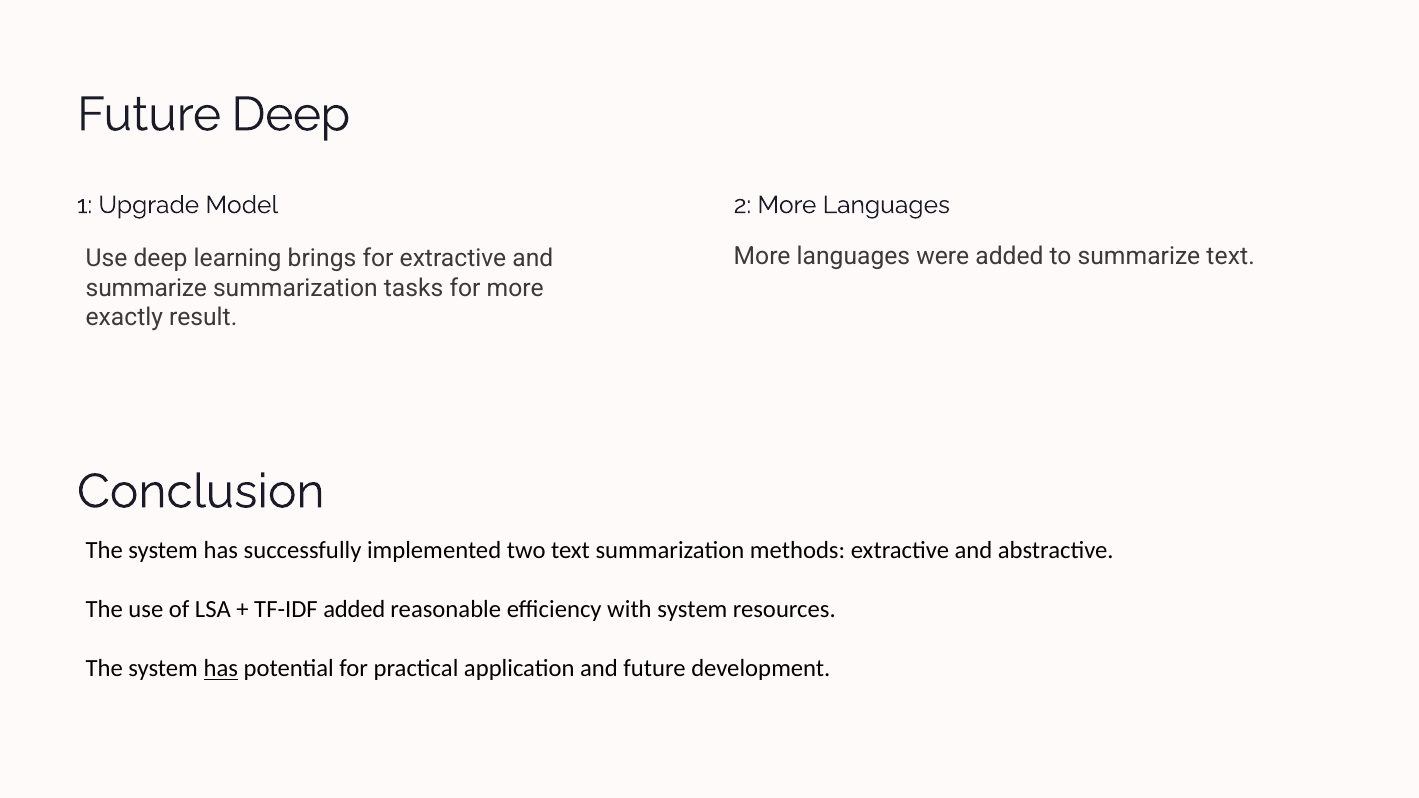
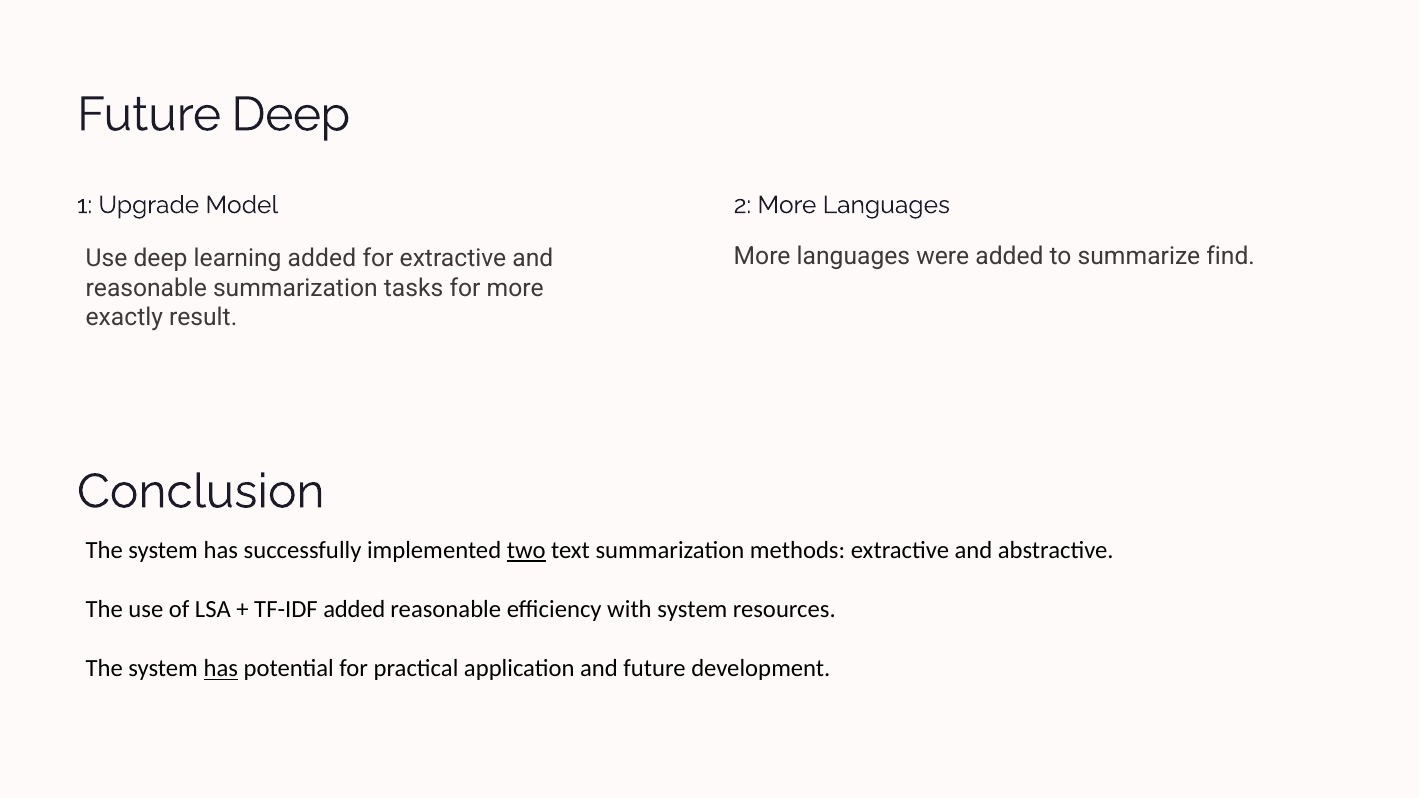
summarize text: text -> find (1231, 257)
learning brings: brings -> added (322, 259)
summarize: summarize -> reasonable (146, 288)
two underline: none -> present (526, 551)
